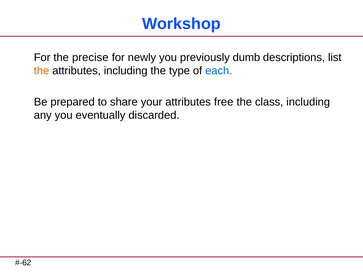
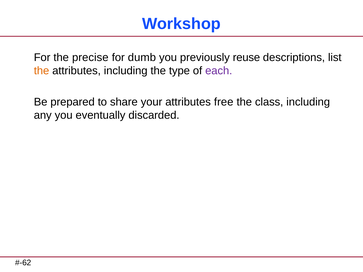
newly: newly -> dumb (142, 58)
dumb: dumb -> reuse (246, 58)
each colour: blue -> purple (219, 71)
